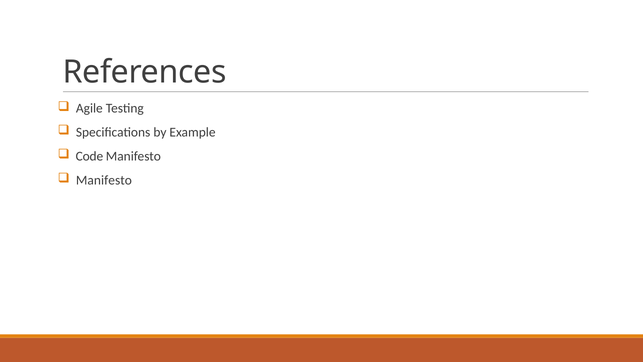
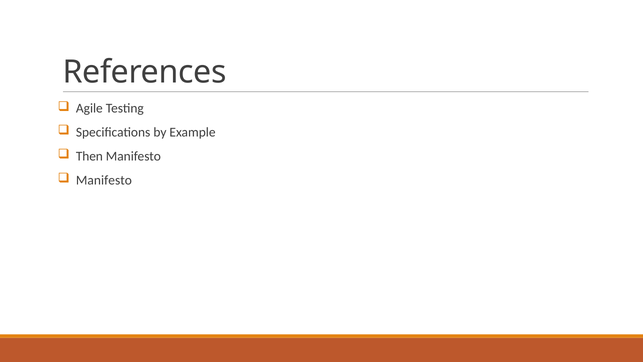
Code: Code -> Then (89, 156)
